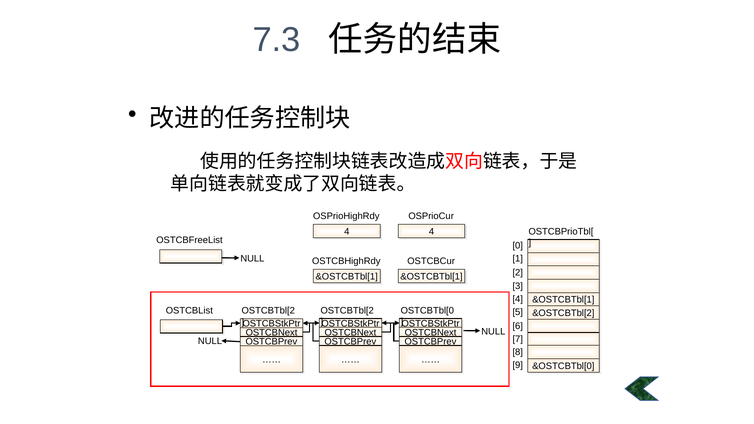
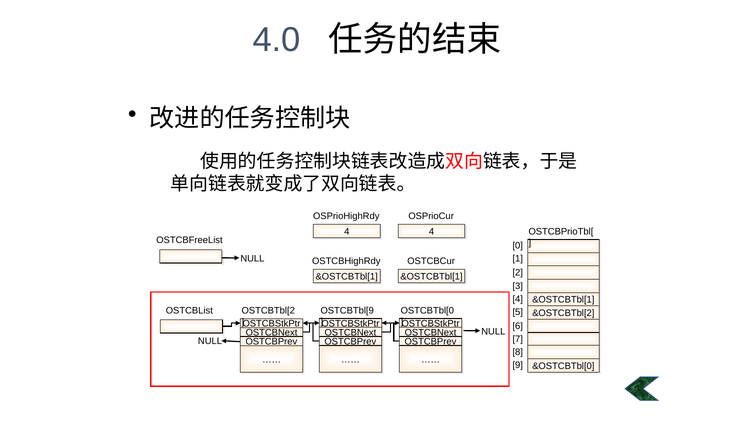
7.3: 7.3 -> 4.0 (277, 40)
OSTCBTbl[2: OSTCBTbl[2 -> OSTCBTbl[9 (347, 311)
